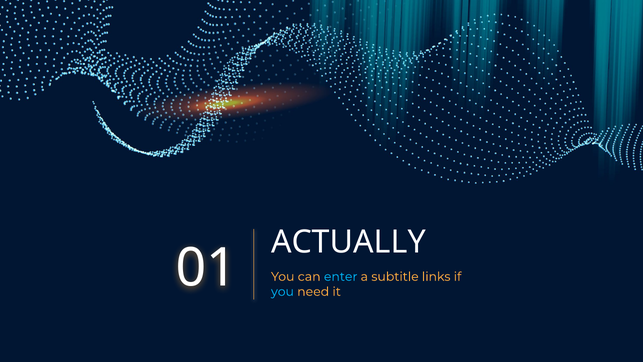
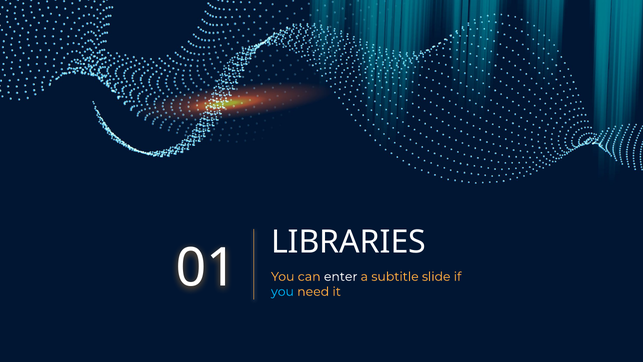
ACTUALLY: ACTUALLY -> LIBRARIES (349, 242)
enter colour: light blue -> white (341, 276)
links: links -> slide (436, 276)
